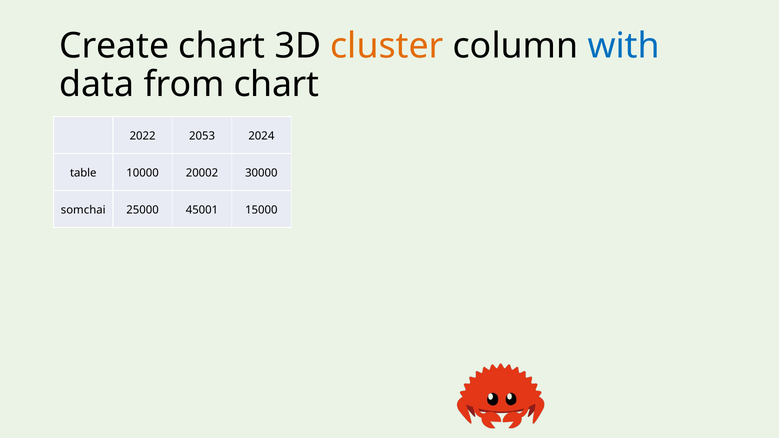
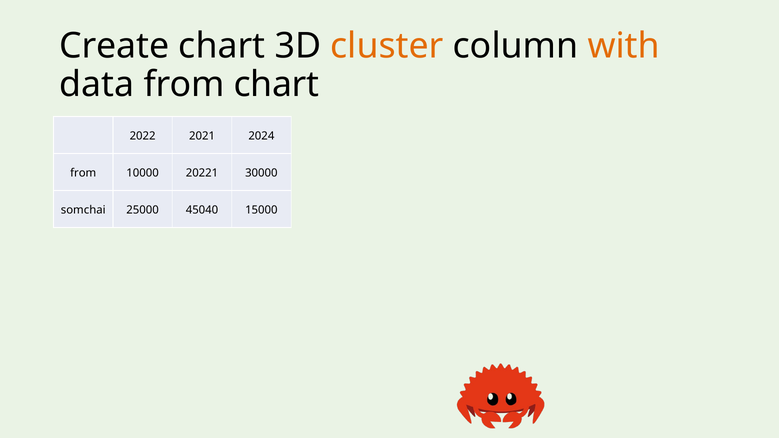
with colour: blue -> orange (624, 46)
2053: 2053 -> 2021 (202, 136)
table: table -> from (83, 173)
20002: 20002 -> 20221 (202, 173)
45001: 45001 -> 45040 (202, 210)
